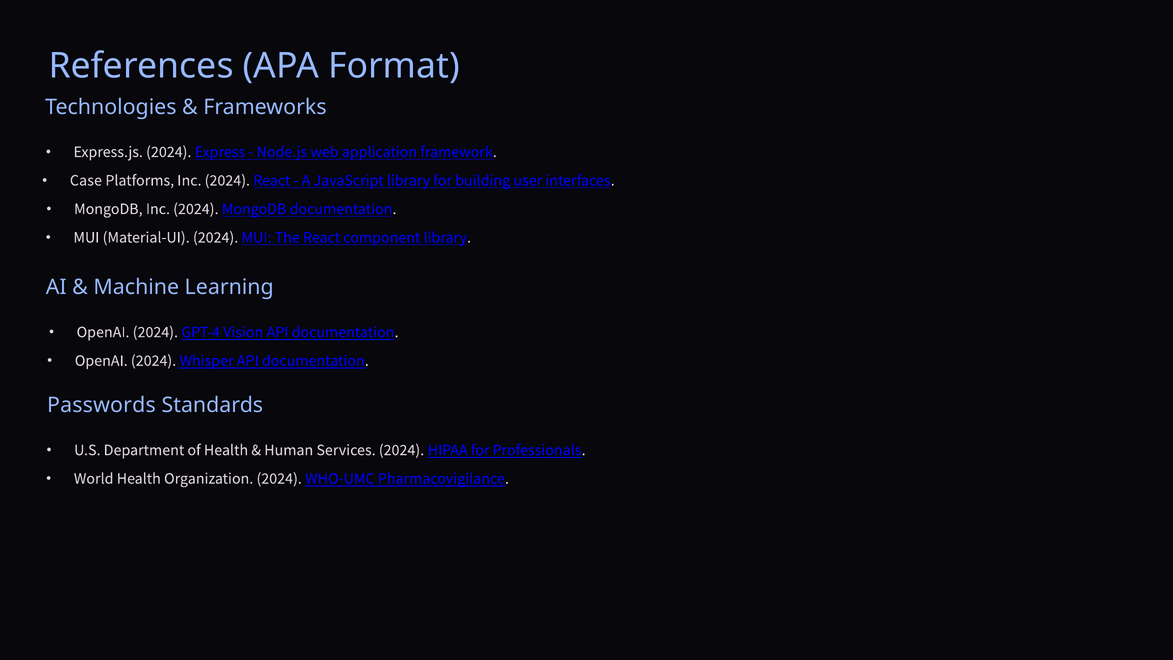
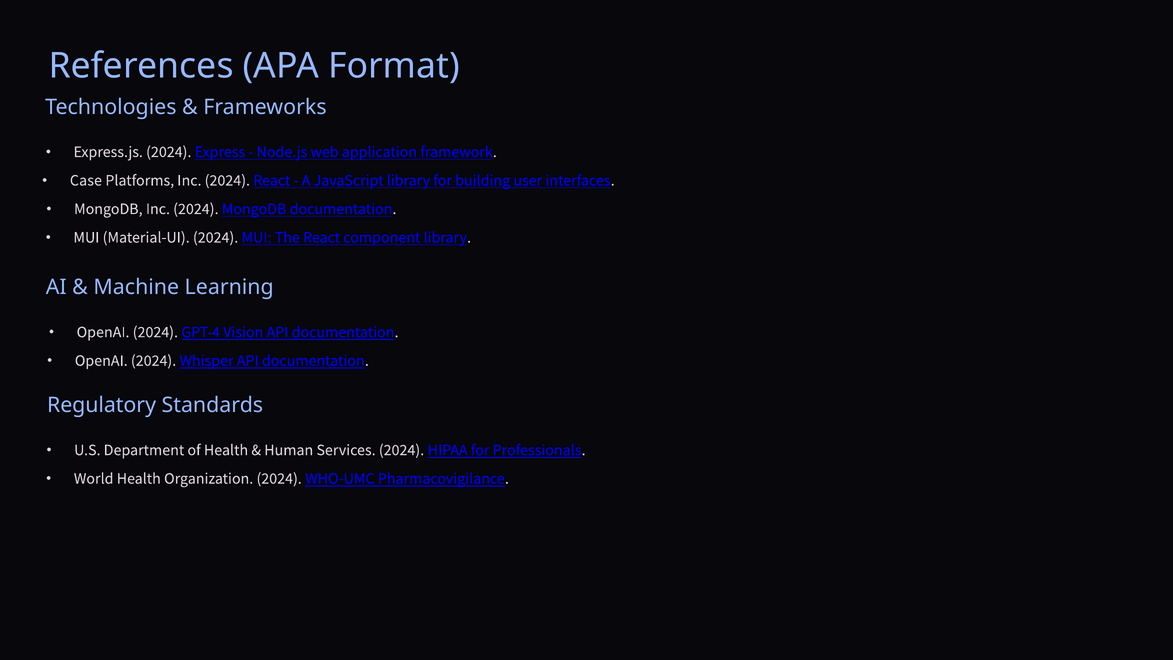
Passwords: Passwords -> Regulatory (102, 405)
